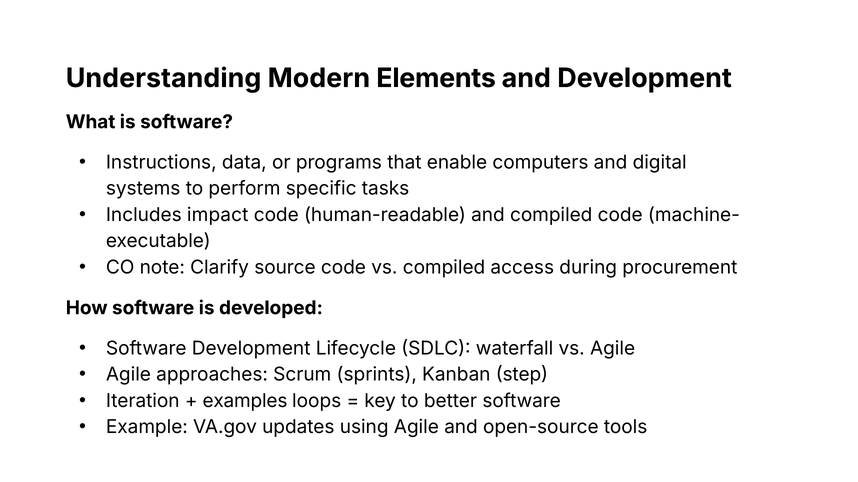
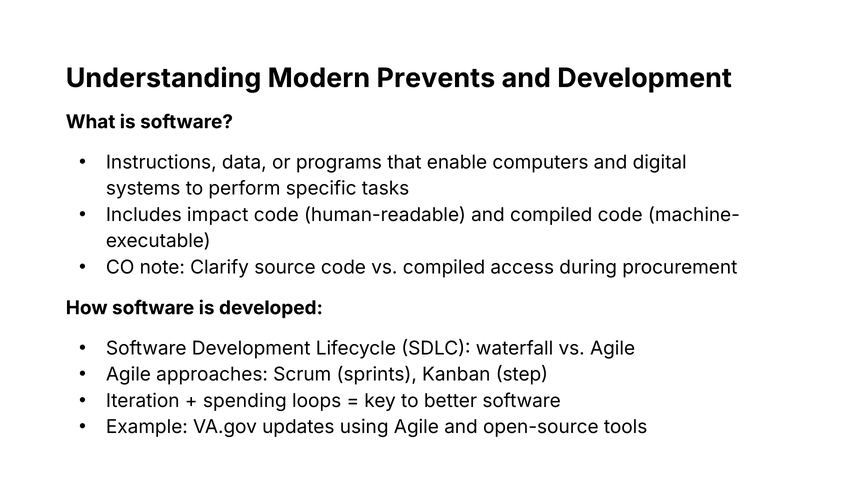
Elements: Elements -> Prevents (436, 78)
examples: examples -> spending (245, 401)
